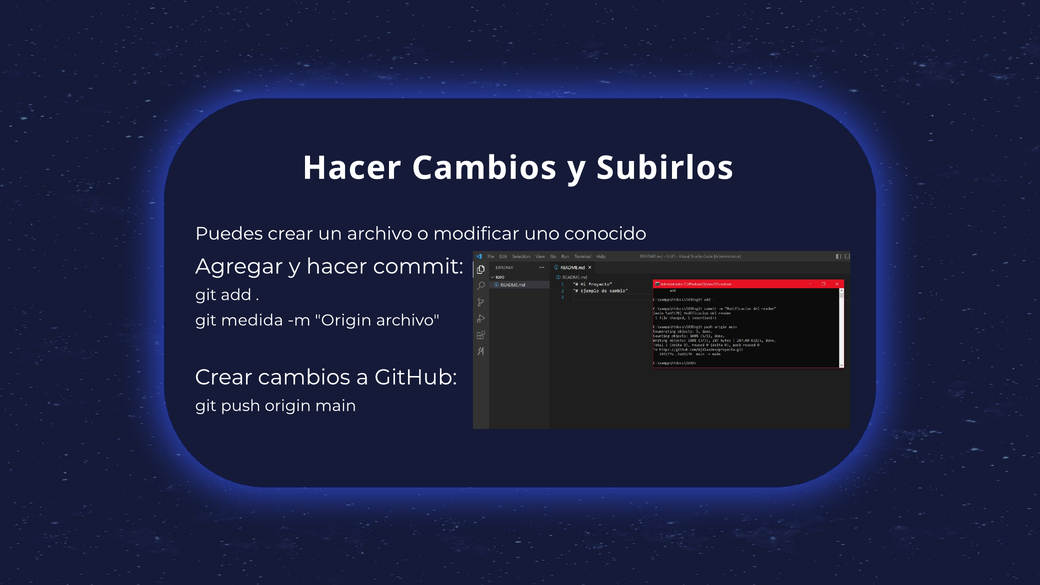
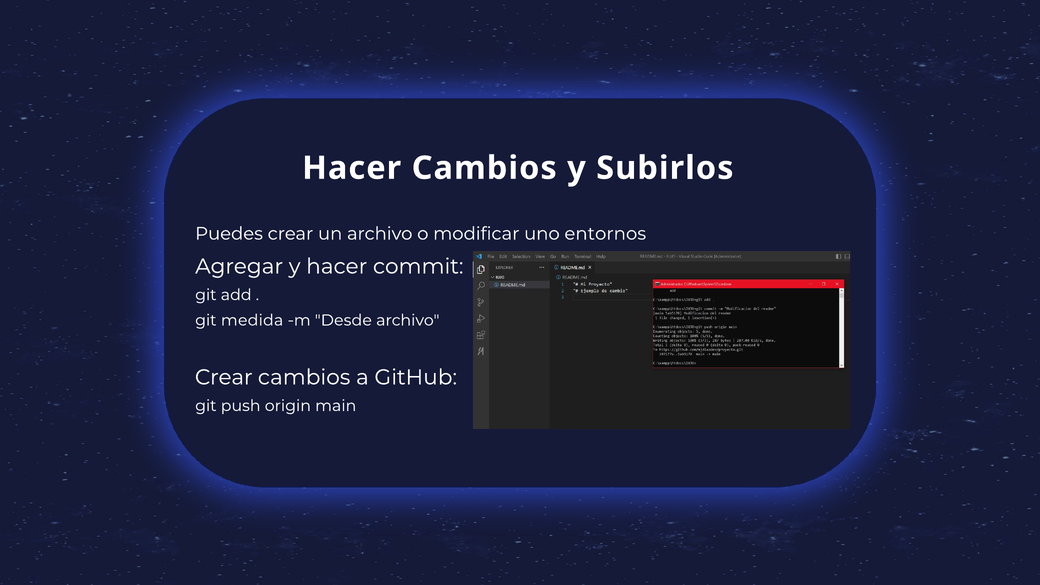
conocido: conocido -> entornos (605, 234)
m Origin: Origin -> Desde (343, 320)
